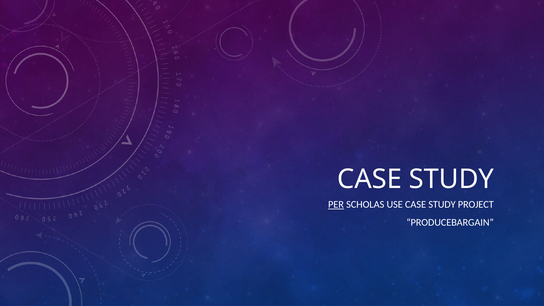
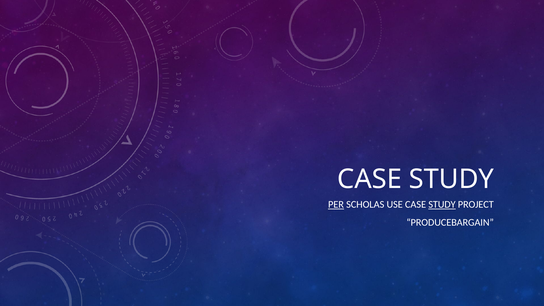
STUDY underline: none -> present (442, 205)
